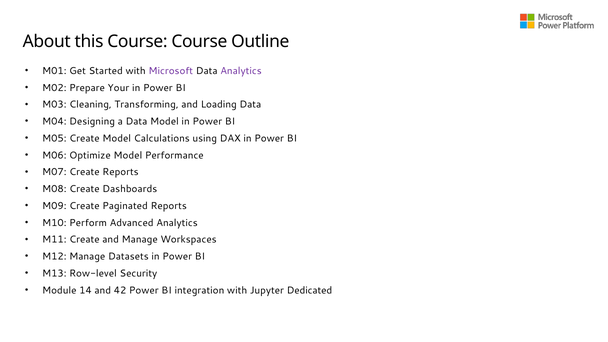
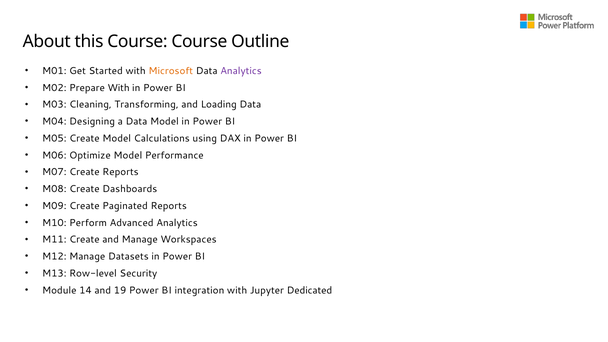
Microsoft colour: purple -> orange (171, 71)
Prepare Your: Your -> With (119, 88)
42: 42 -> 19 (120, 290)
